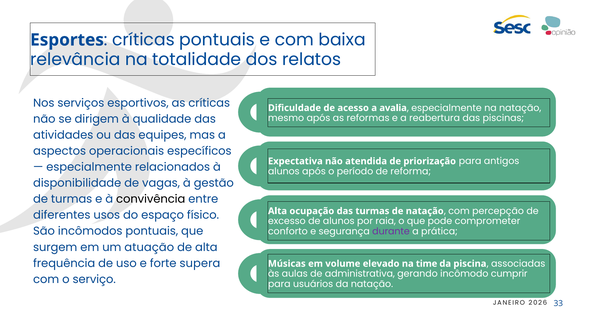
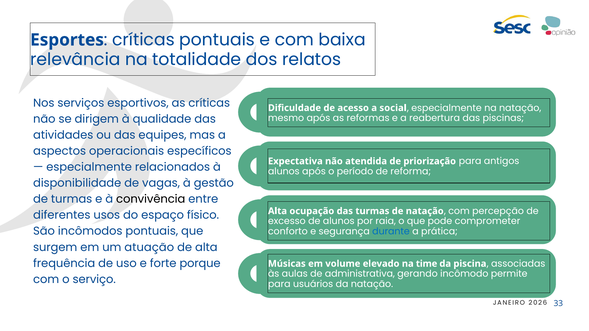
avalia: avalia -> social (393, 108)
durante colour: purple -> blue (391, 232)
supera: supera -> porque (200, 263)
cumprir: cumprir -> permite (509, 274)
